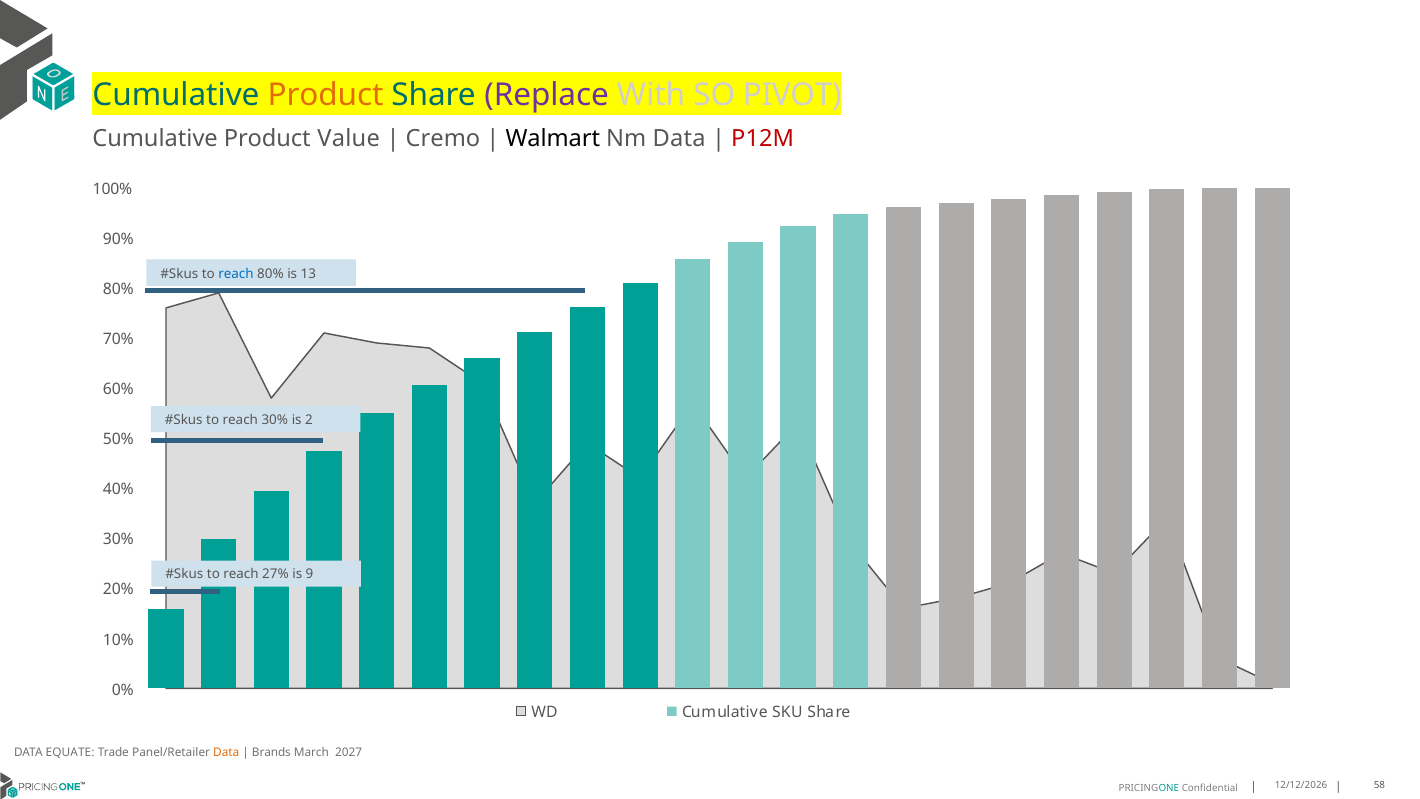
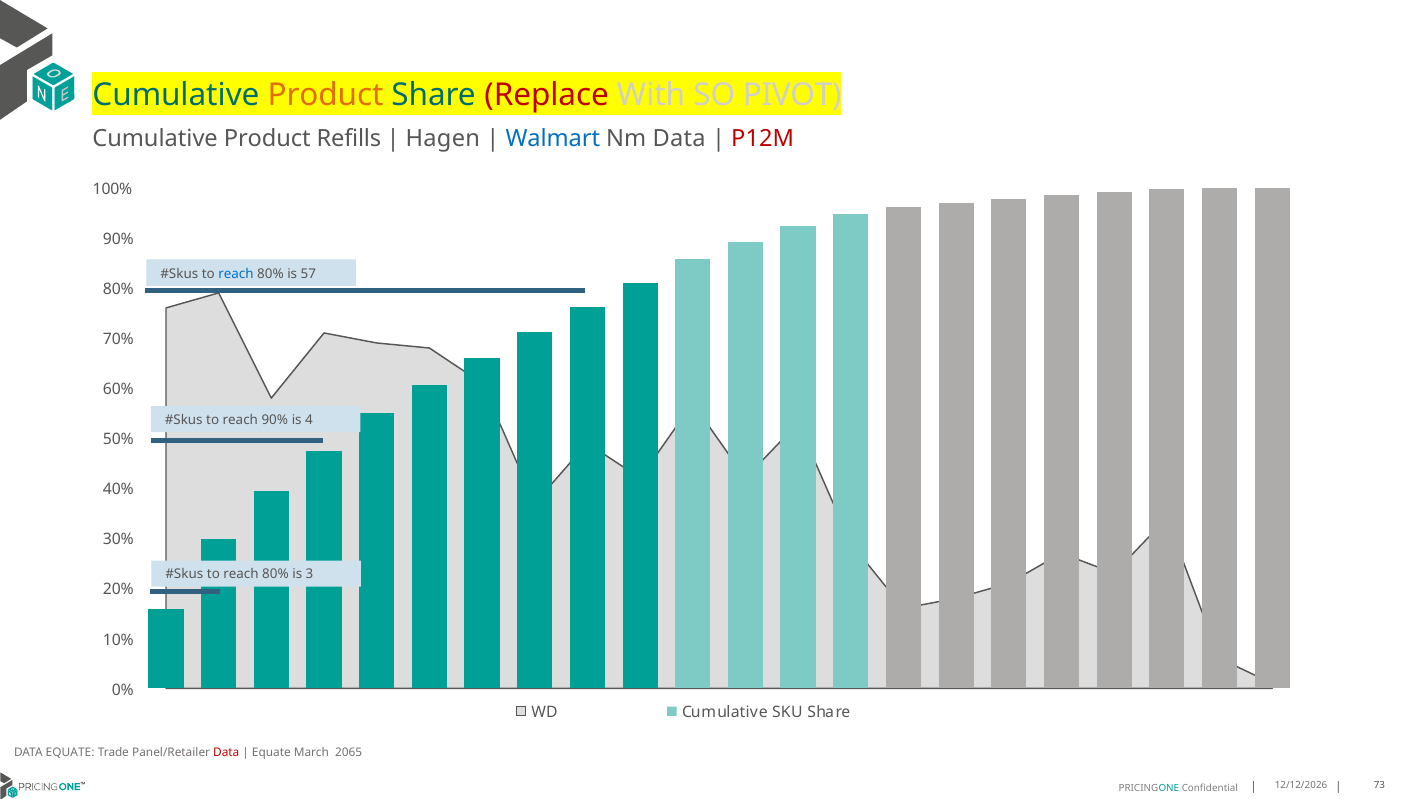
Replace colour: purple -> red (547, 95)
Value: Value -> Refills (349, 138)
Cremo: Cremo -> Hagen (443, 138)
Walmart colour: black -> blue (553, 138)
13: 13 -> 57 (308, 274)
reach 30%: 30% -> 90% (275, 420)
2: 2 -> 4 (309, 420)
27%: 27% -> 80% (275, 574)
9: 9 -> 3 (309, 574)
Data colour: orange -> red (226, 752)
Brands: Brands -> Equate (271, 752)
2027: 2027 -> 2065 (349, 752)
58: 58 -> 73 (1379, 785)
